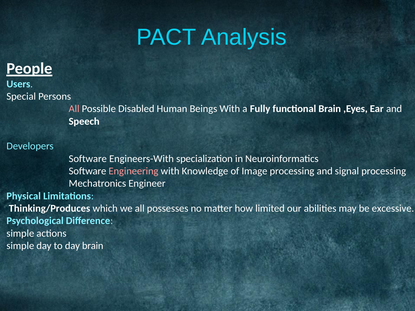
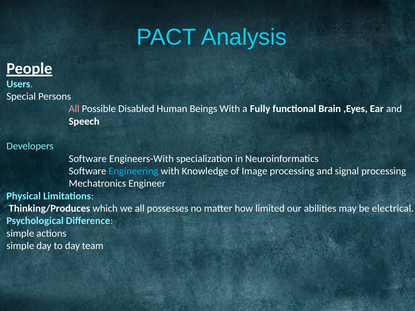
Engineering colour: pink -> light blue (133, 171)
excessive: excessive -> electrical (393, 209)
day brain: brain -> team (93, 246)
